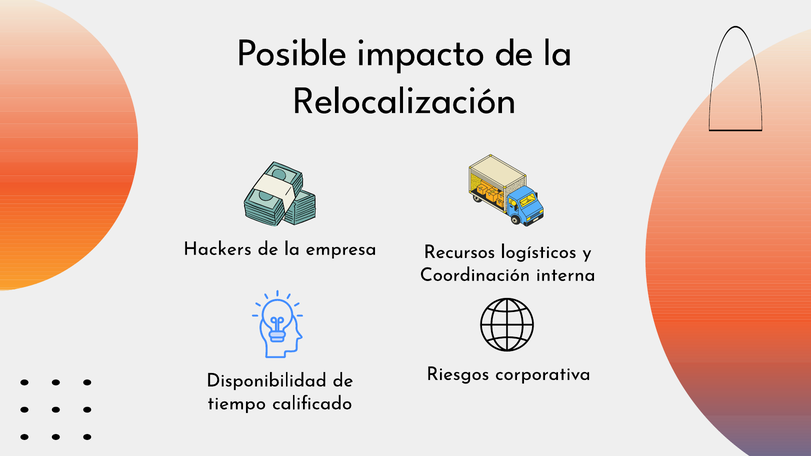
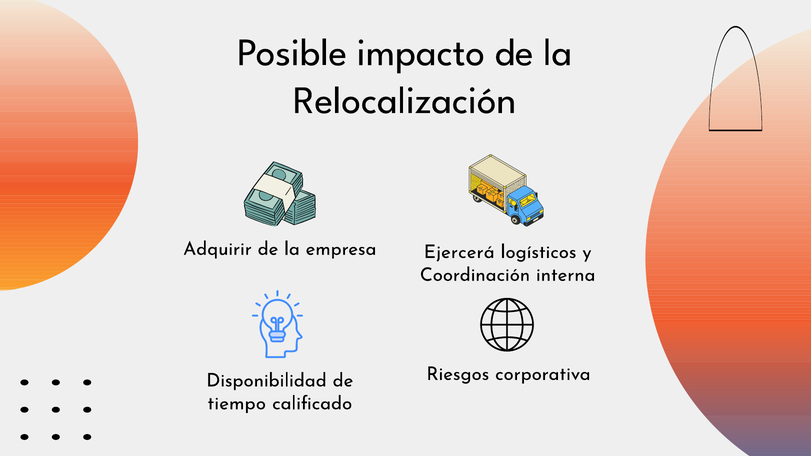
Hackers: Hackers -> Adquirir (217, 249)
Recursos: Recursos -> Ejercerá (459, 252)
